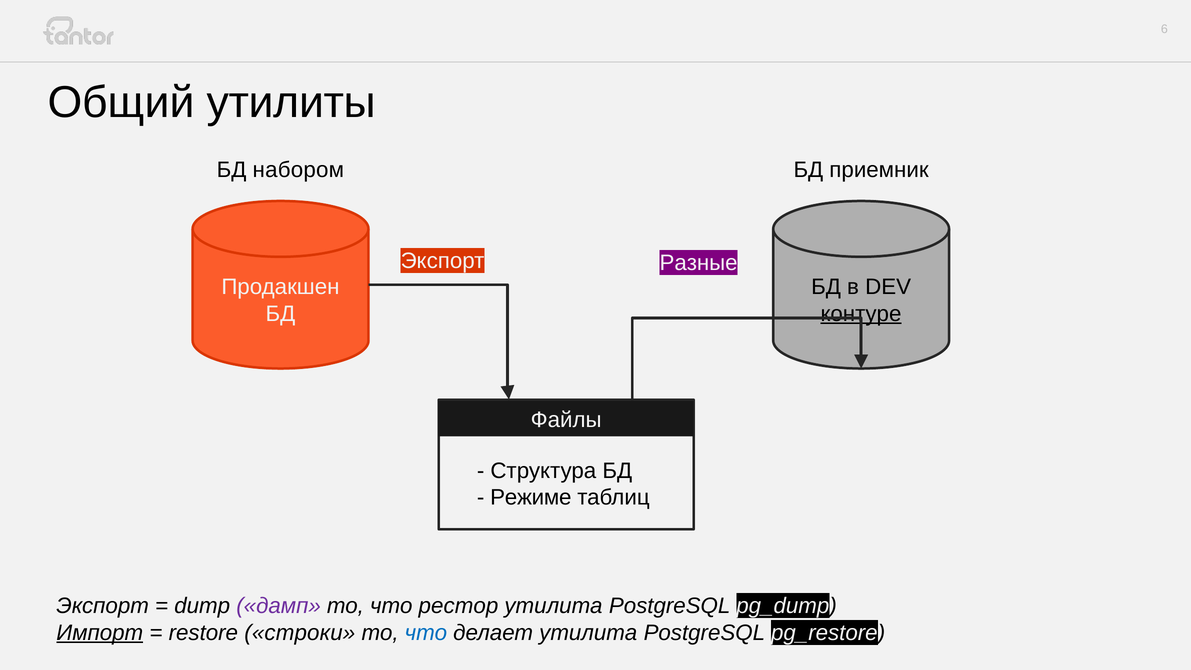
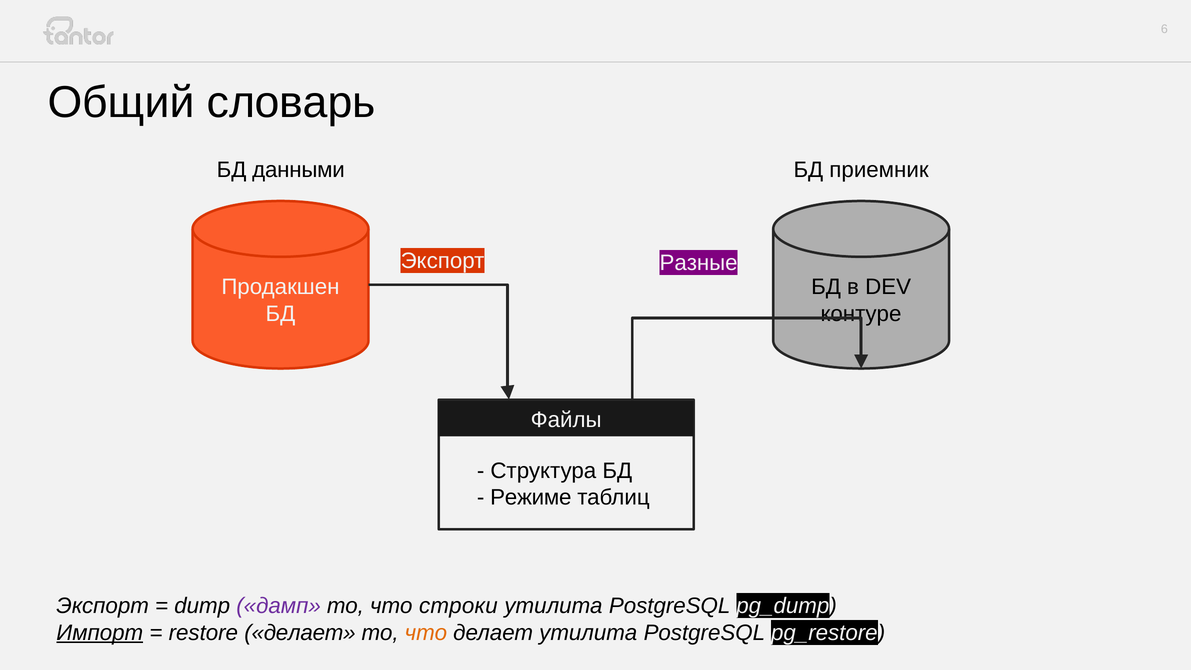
утилиты: утилиты -> словарь (291, 103)
набором: набором -> данными (299, 170)
контуре underline: present -> none (861, 314)
рестор: рестор -> строки (458, 606)
restore строки: строки -> делает (300, 633)
что colour: blue -> orange (426, 633)
